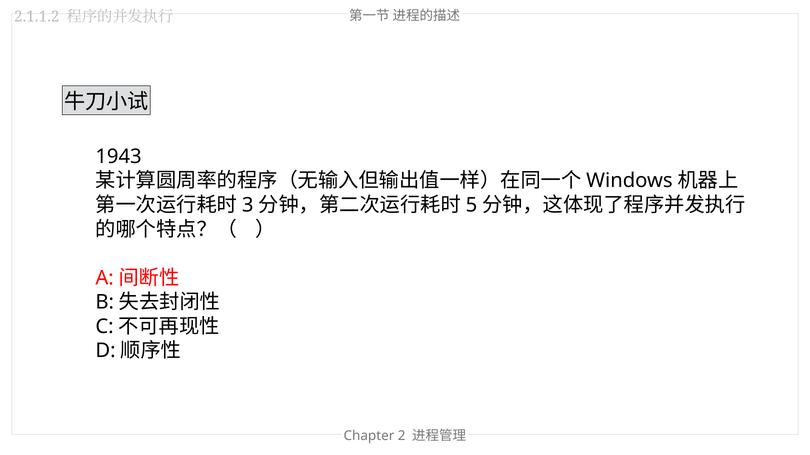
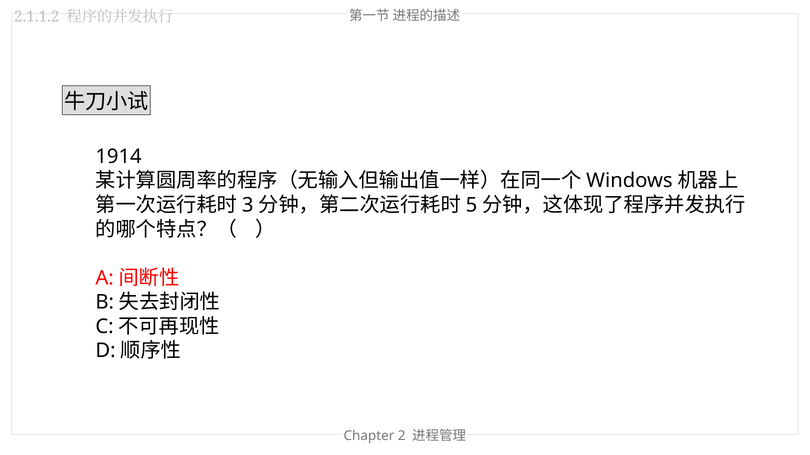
1943: 1943 -> 1914 (119, 157)
